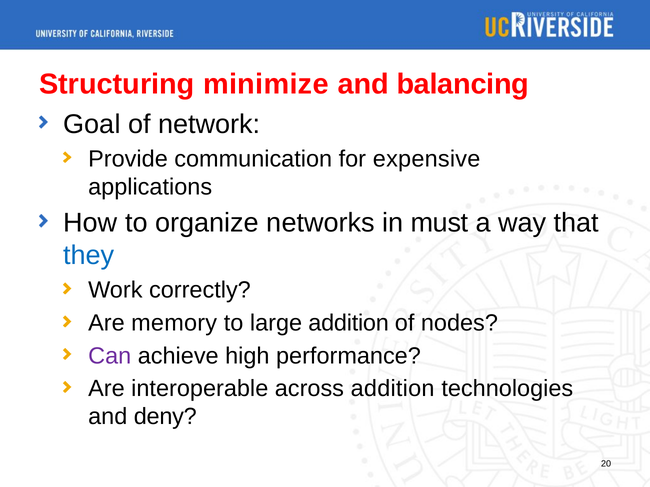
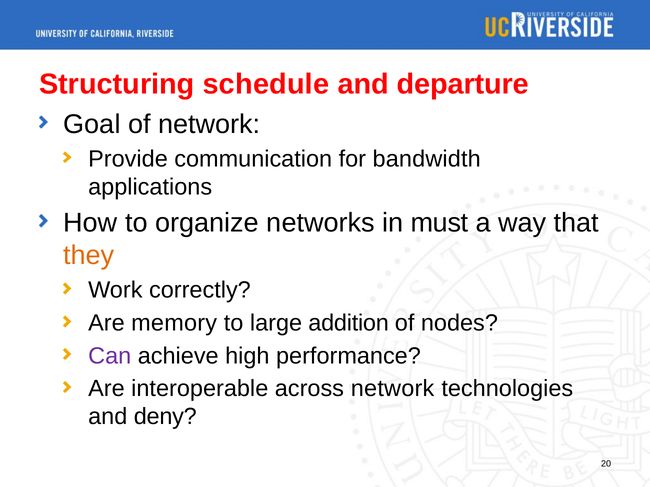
minimize: minimize -> schedule (266, 84)
balancing: balancing -> departure (463, 84)
expensive: expensive -> bandwidth (427, 159)
they colour: blue -> orange (89, 256)
across addition: addition -> network (393, 389)
